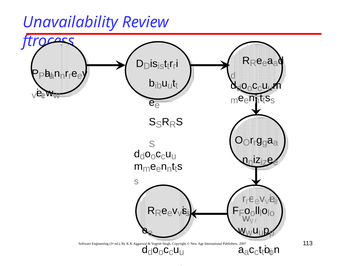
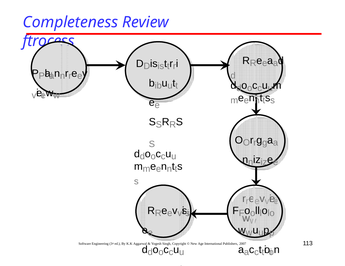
Unavailability: Unavailability -> Completeness (70, 22)
